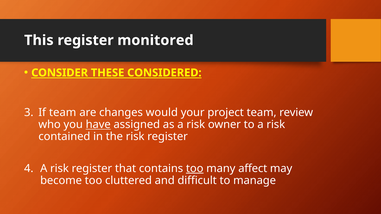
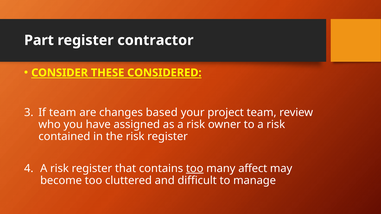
This: This -> Part (39, 40)
monitored: monitored -> contractor (155, 40)
would: would -> based (162, 113)
have underline: present -> none (98, 125)
